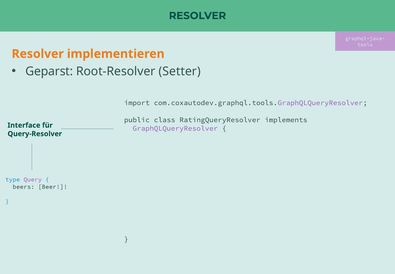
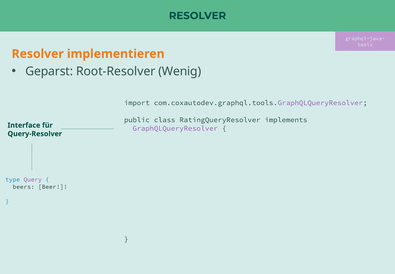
Setter: Setter -> Wenig (180, 71)
